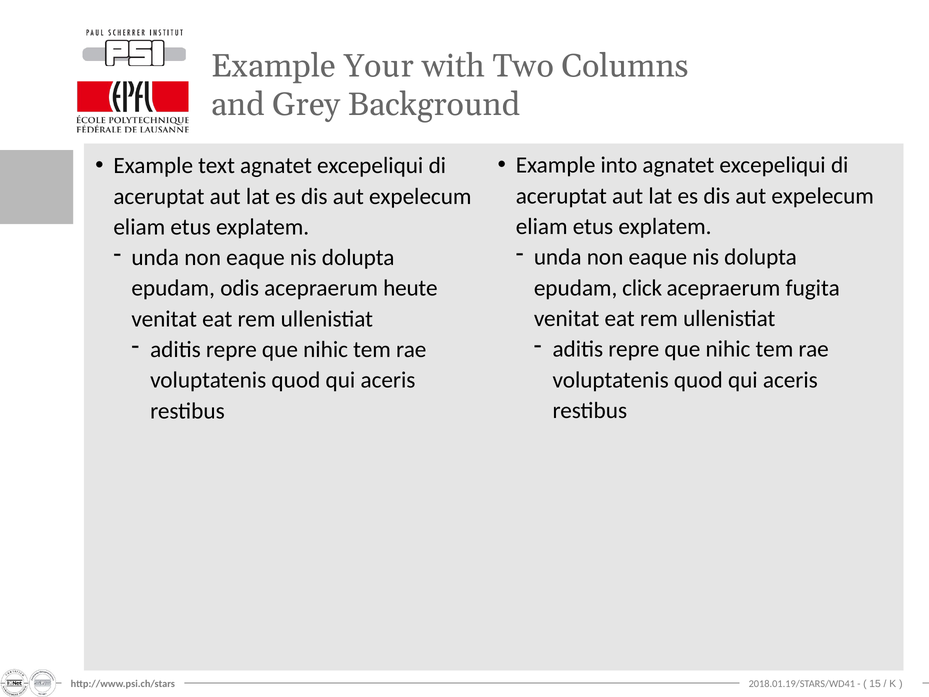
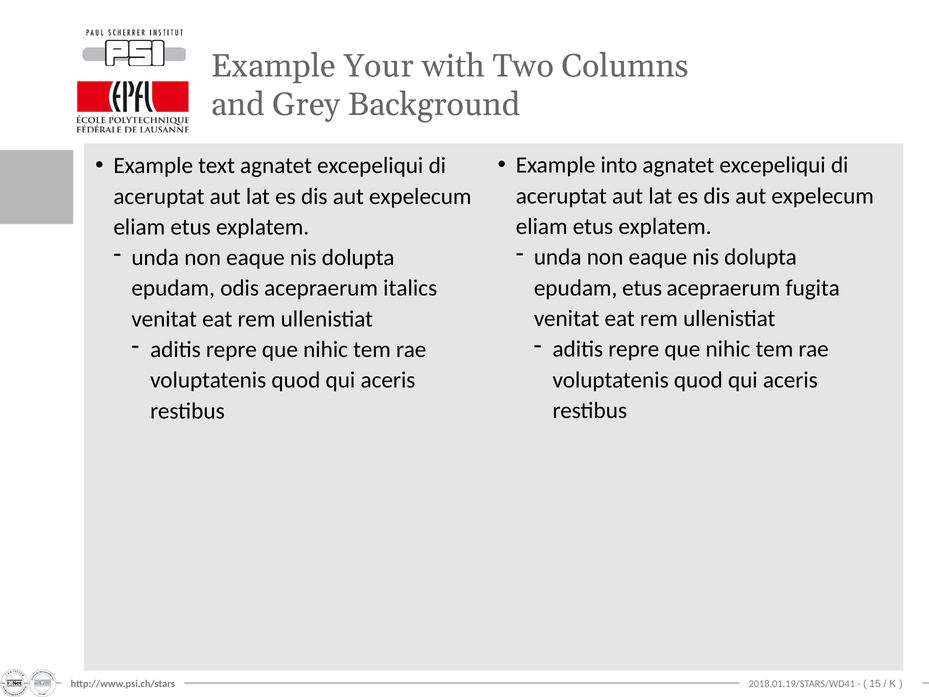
epudam click: click -> etus (642, 288)
heute: heute -> italics (410, 288)
